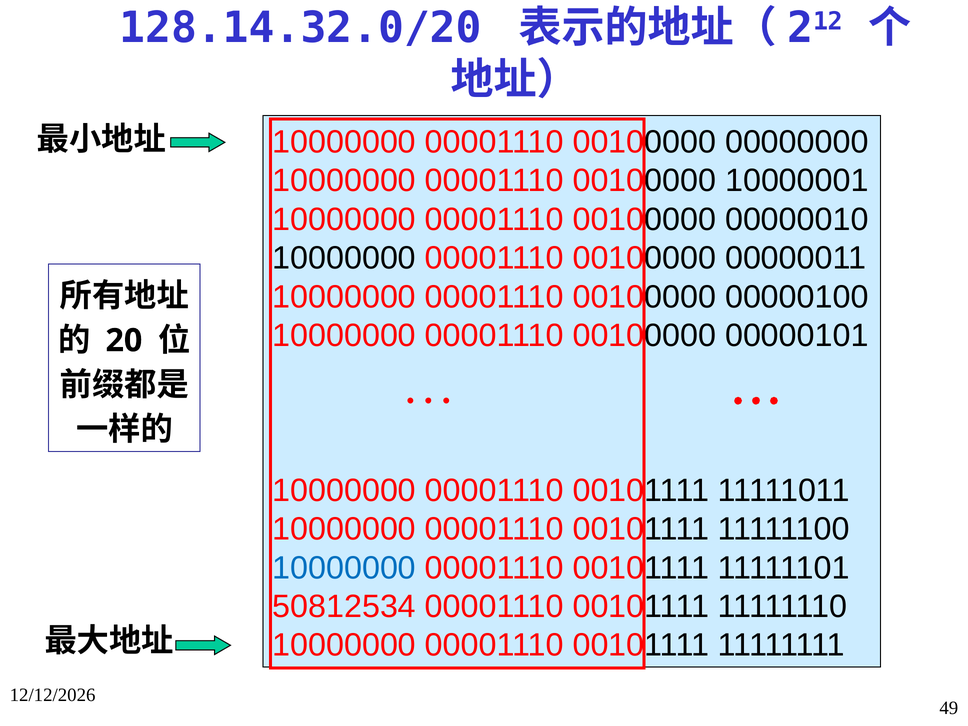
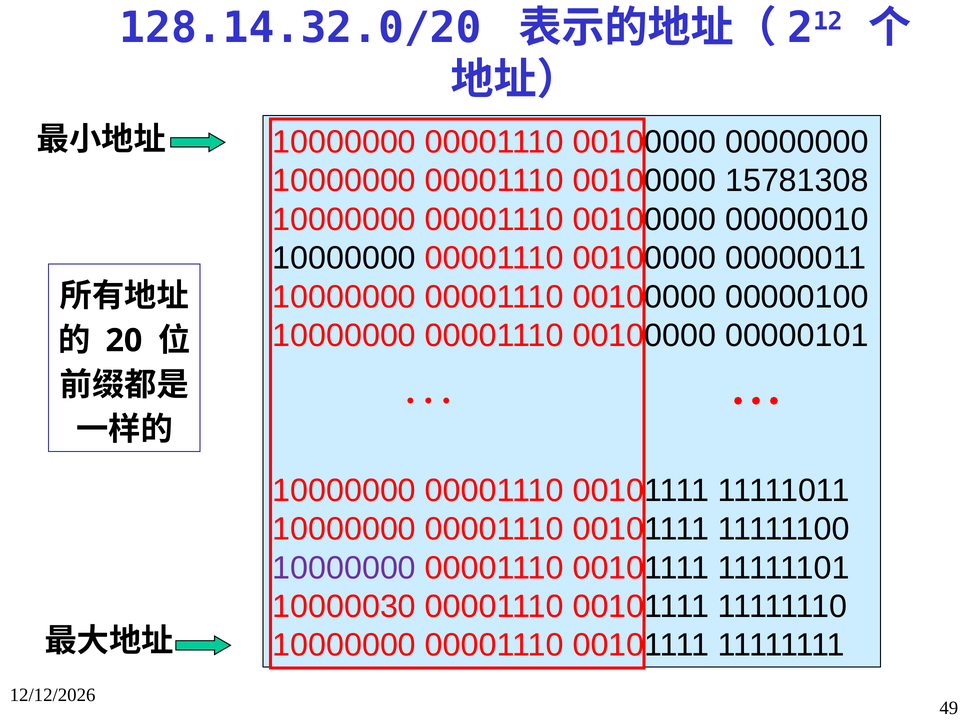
10000001: 10000001 -> 15781308 (797, 181)
10000000 colour: blue -> purple (344, 568)
50812534: 50812534 -> 10000030 (344, 607)
